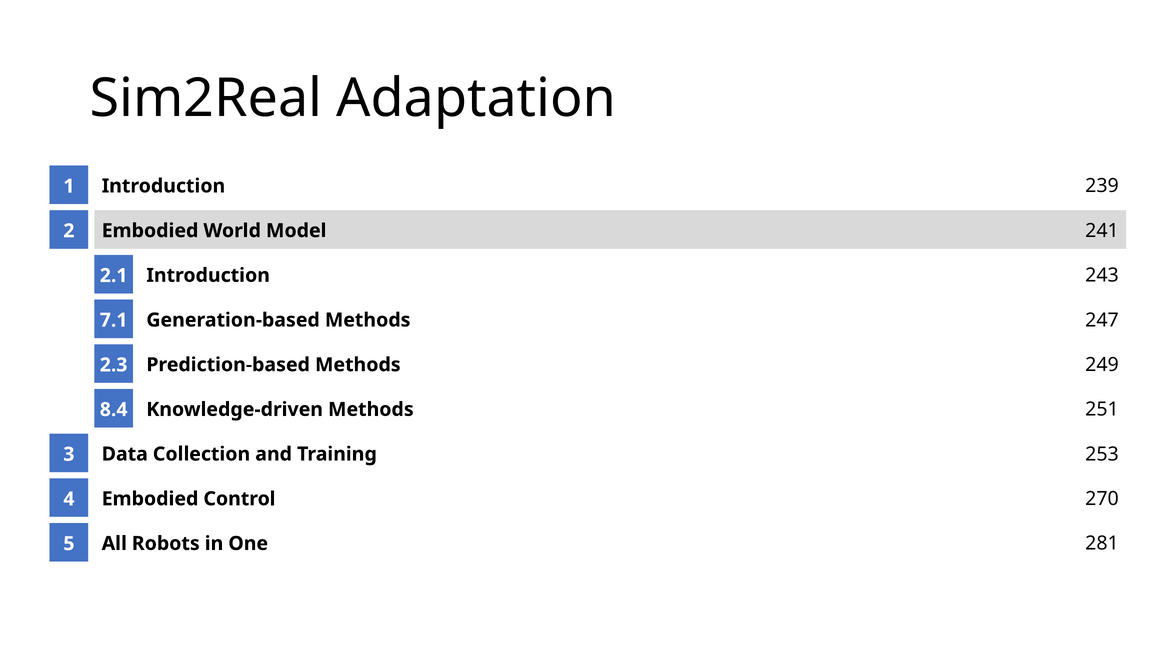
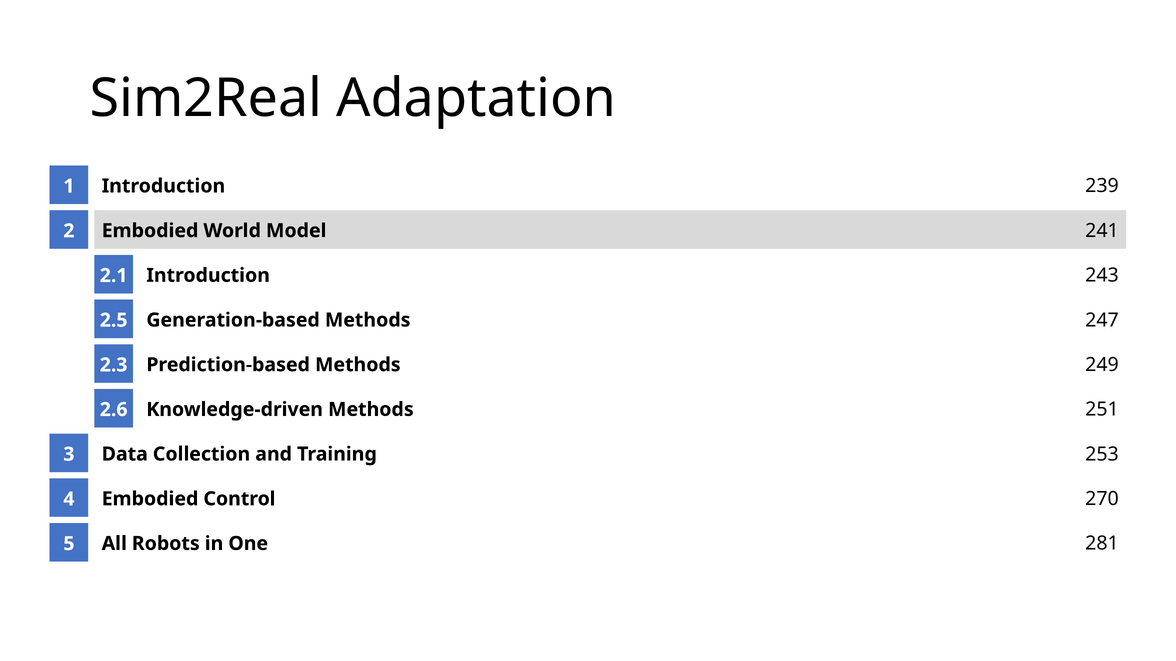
7.1: 7.1 -> 2.5 (114, 320)
8.4: 8.4 -> 2.6 (114, 410)
